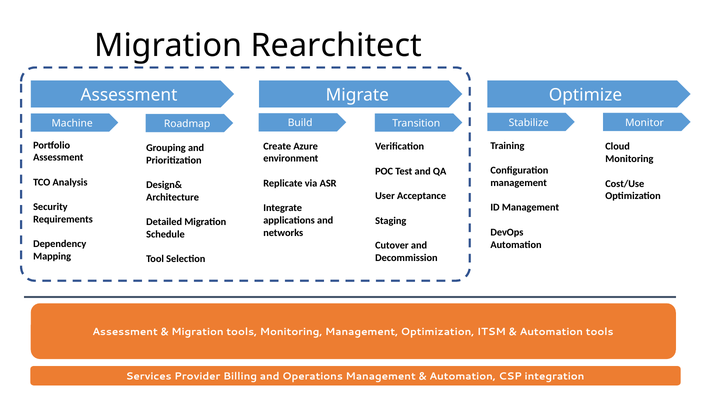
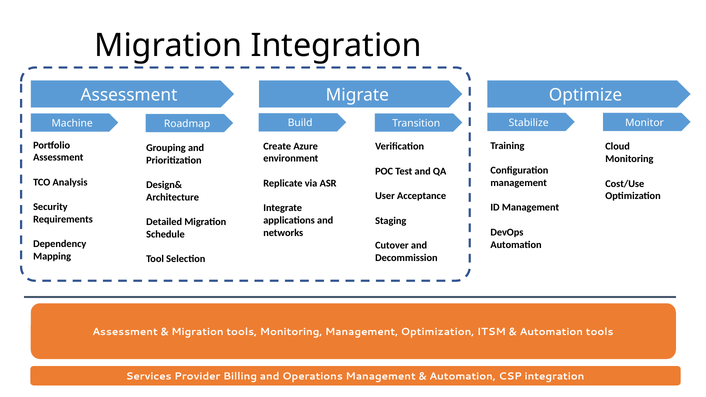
Migration Rearchitect: Rearchitect -> Integration (336, 45)
